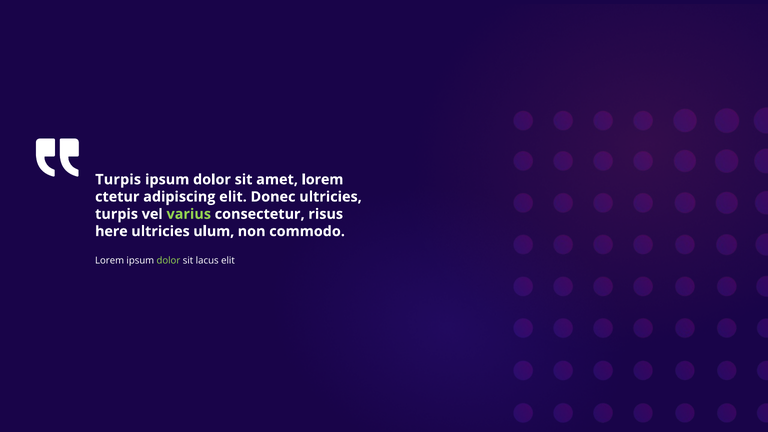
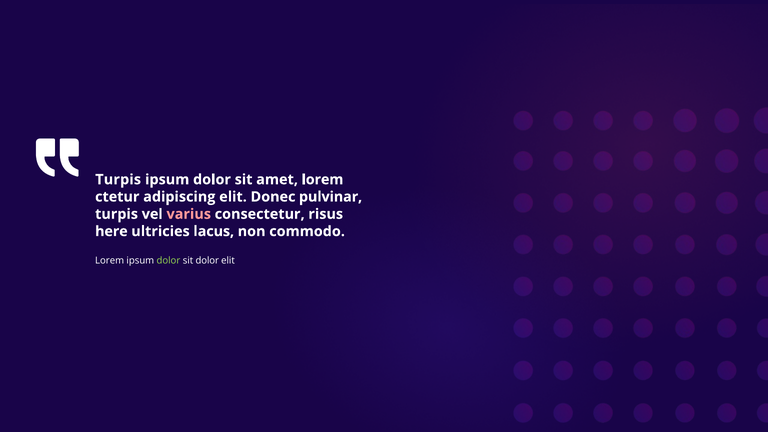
Donec ultricies: ultricies -> pulvinar (331, 197)
varius colour: light green -> pink (189, 214)
ulum: ulum -> lacus (214, 231)
sit lacus: lacus -> dolor (207, 261)
